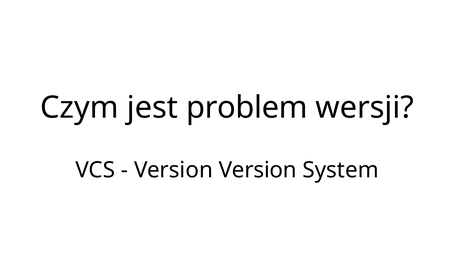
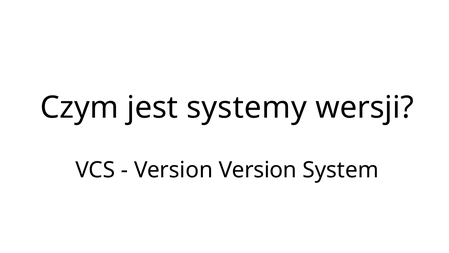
problem: problem -> systemy (247, 107)
